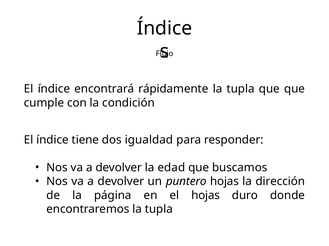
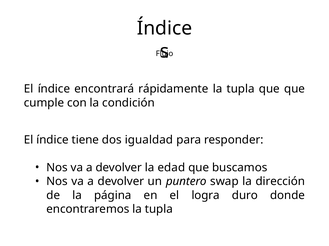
puntero hojas: hojas -> swap (224, 182)
el hojas: hojas -> logra (206, 196)
